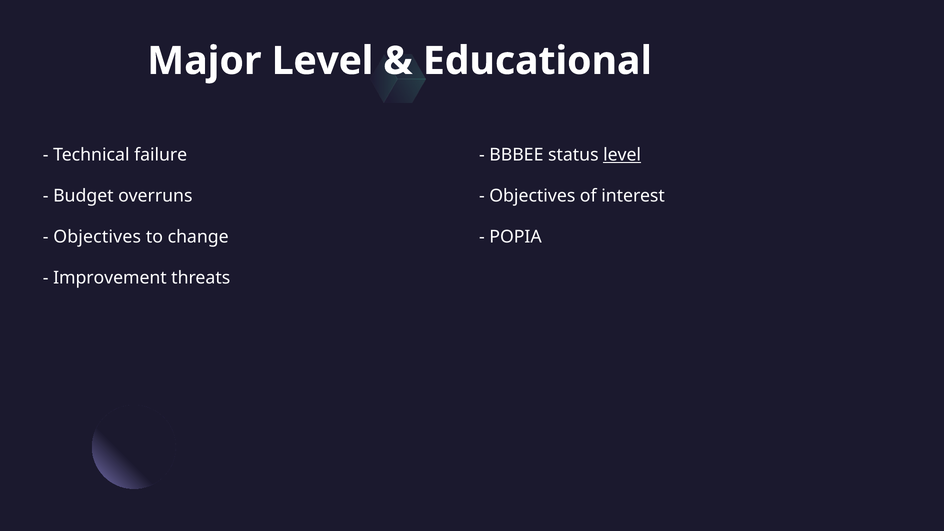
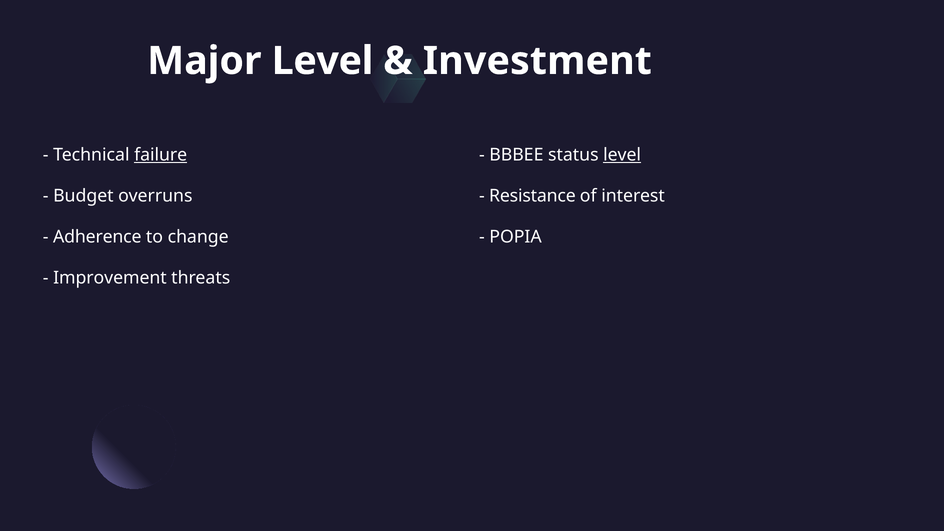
Educational: Educational -> Investment (537, 61)
failure underline: none -> present (161, 155)
Objectives: Objectives -> Resistance (532, 196)
Objectives: Objectives -> Adherence (97, 237)
